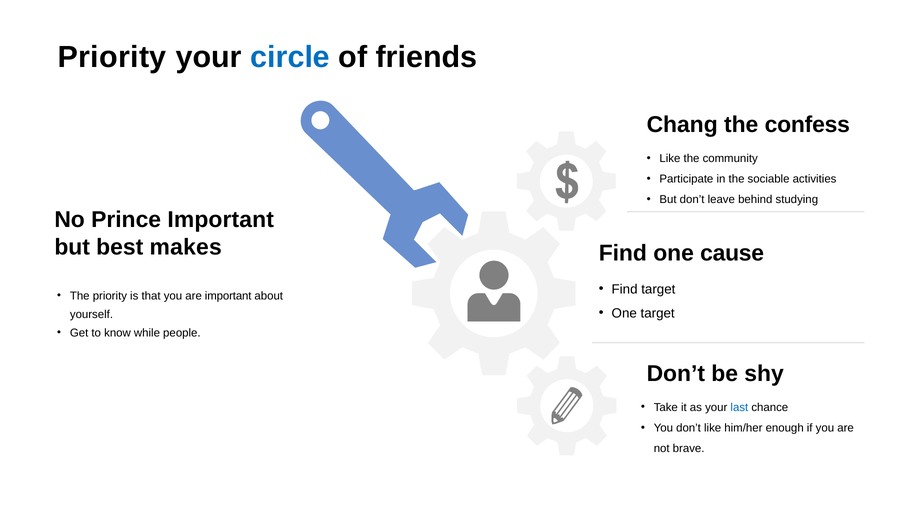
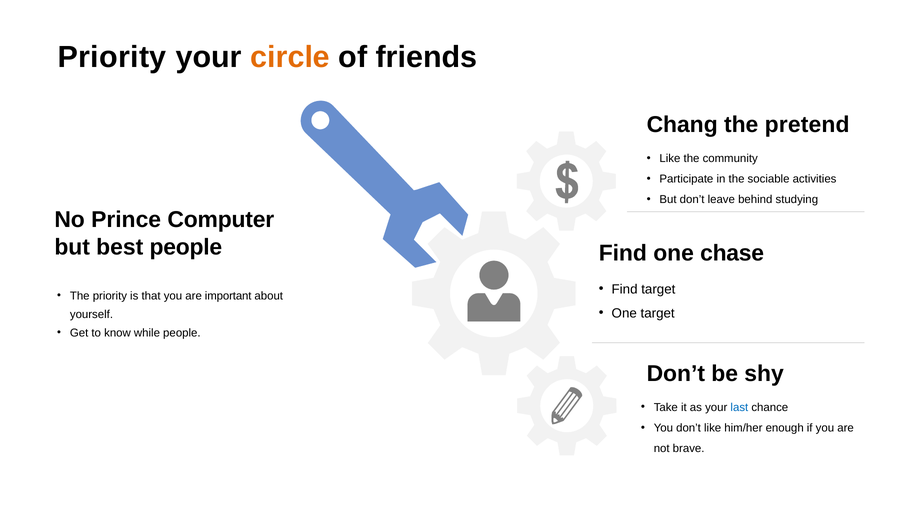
circle colour: blue -> orange (290, 57)
confess: confess -> pretend (807, 125)
Prince Important: Important -> Computer (221, 220)
best makes: makes -> people (186, 247)
cause: cause -> chase (732, 253)
